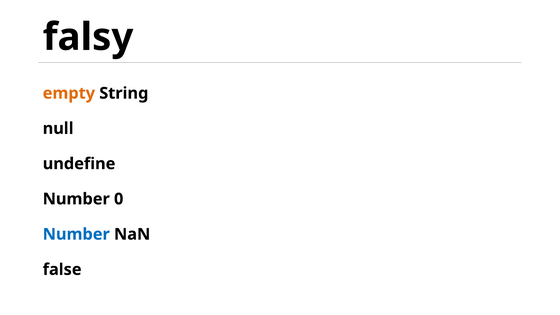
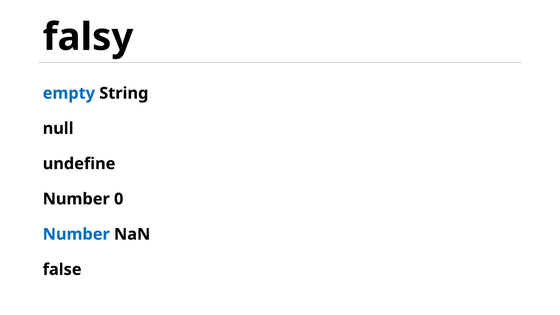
empty colour: orange -> blue (69, 93)
